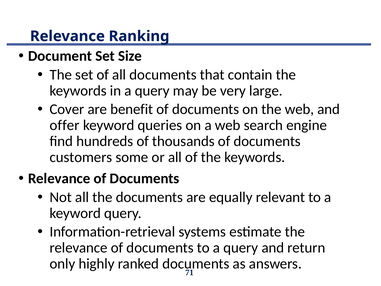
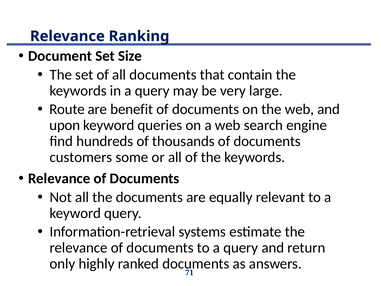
Cover: Cover -> Route (67, 109)
offer: offer -> upon (65, 125)
